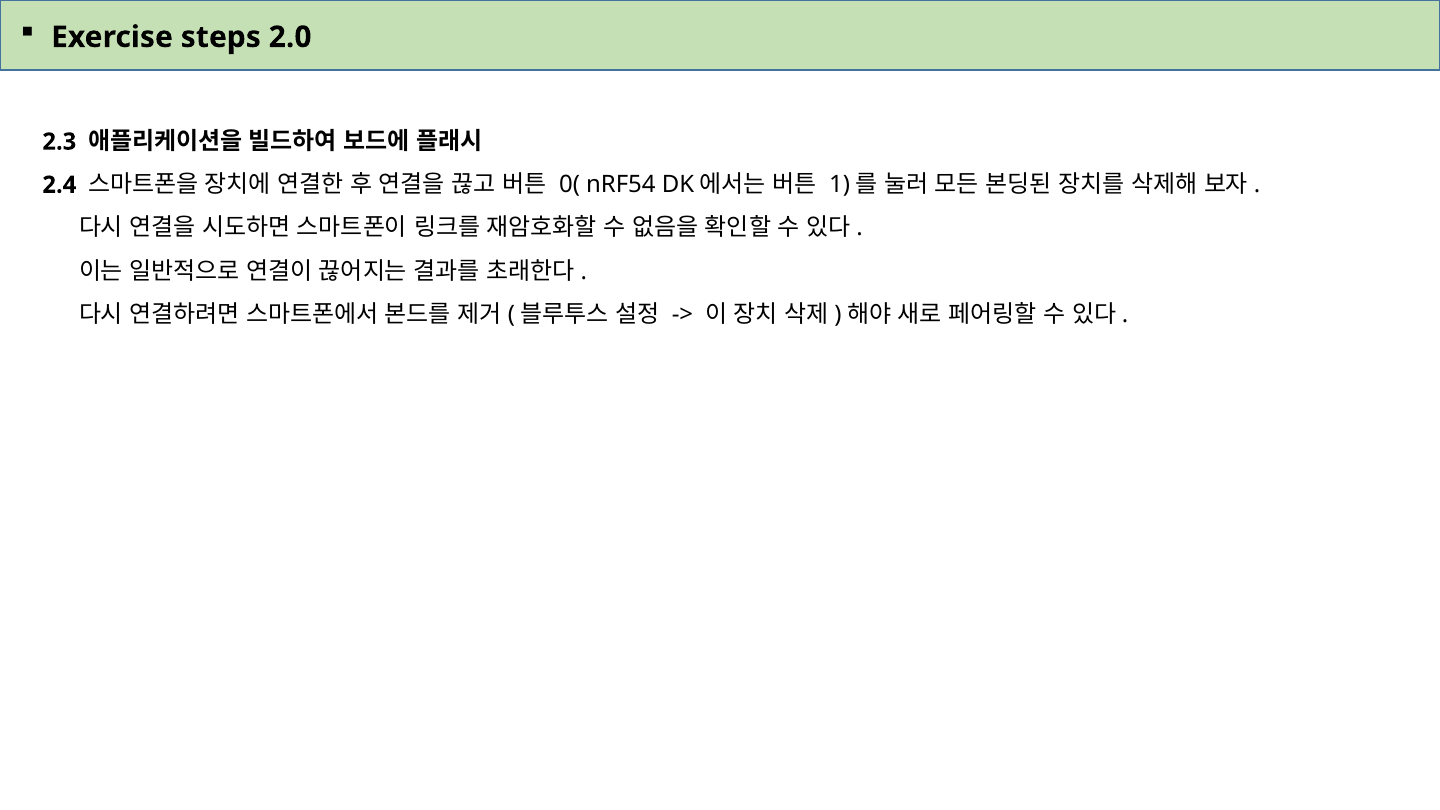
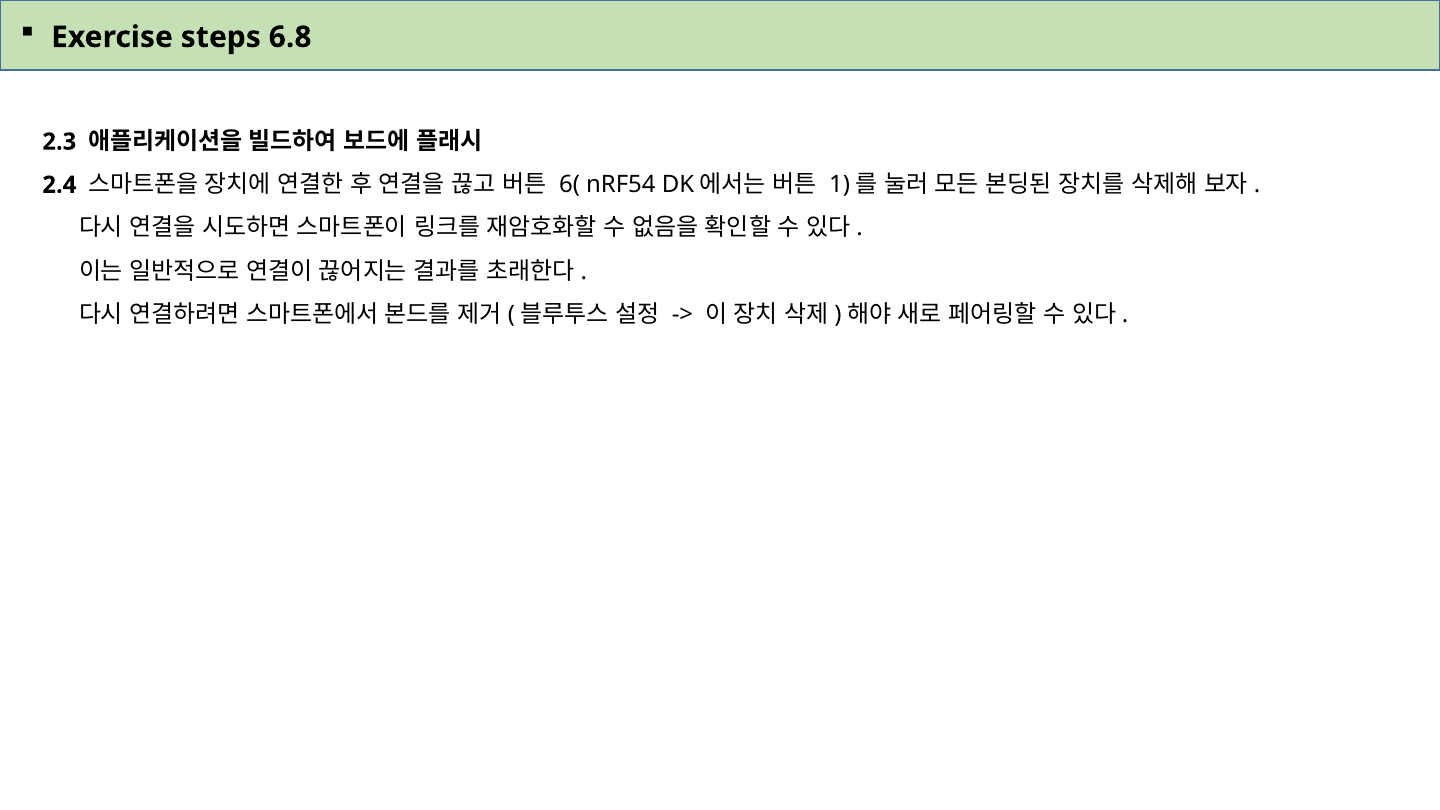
2.0: 2.0 -> 6.8 (290, 37)
0(: 0( -> 6( (570, 185)
